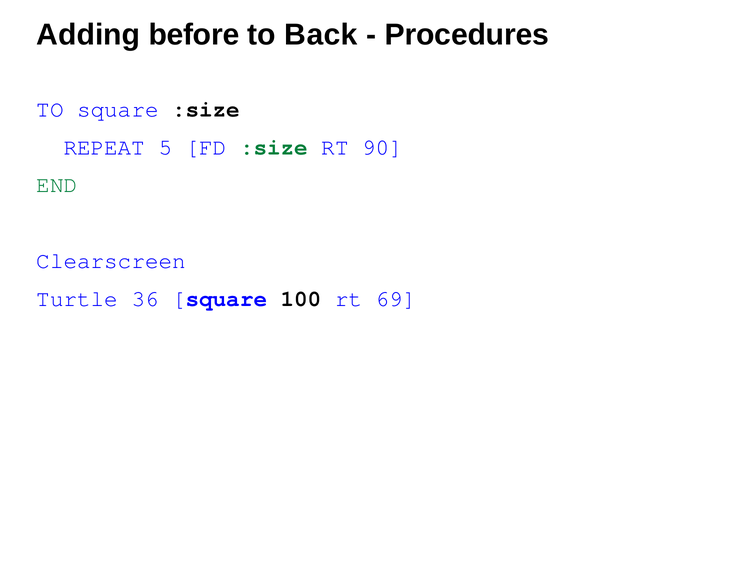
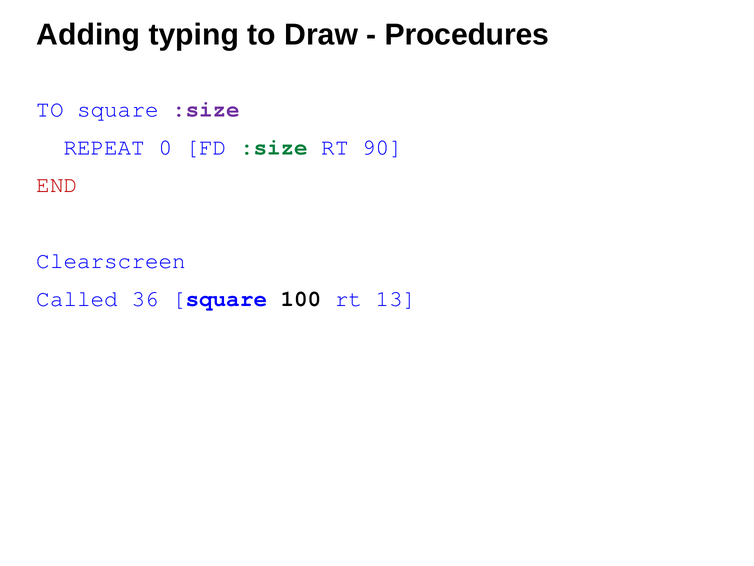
before: before -> typing (194, 35)
Back: Back -> Draw (321, 35)
:size colour: black -> purple (206, 109)
5: 5 -> 0 (165, 147)
END colour: green -> red (57, 185)
Turtle: Turtle -> Called (77, 298)
69: 69 -> 13 (396, 298)
